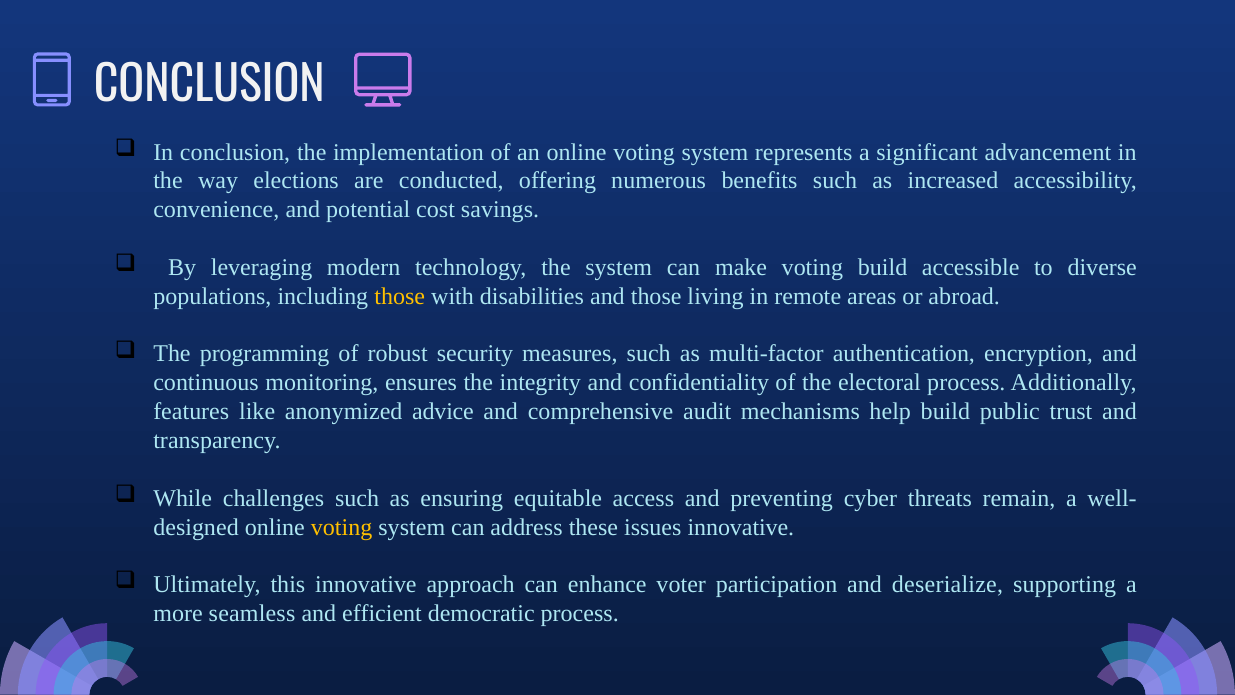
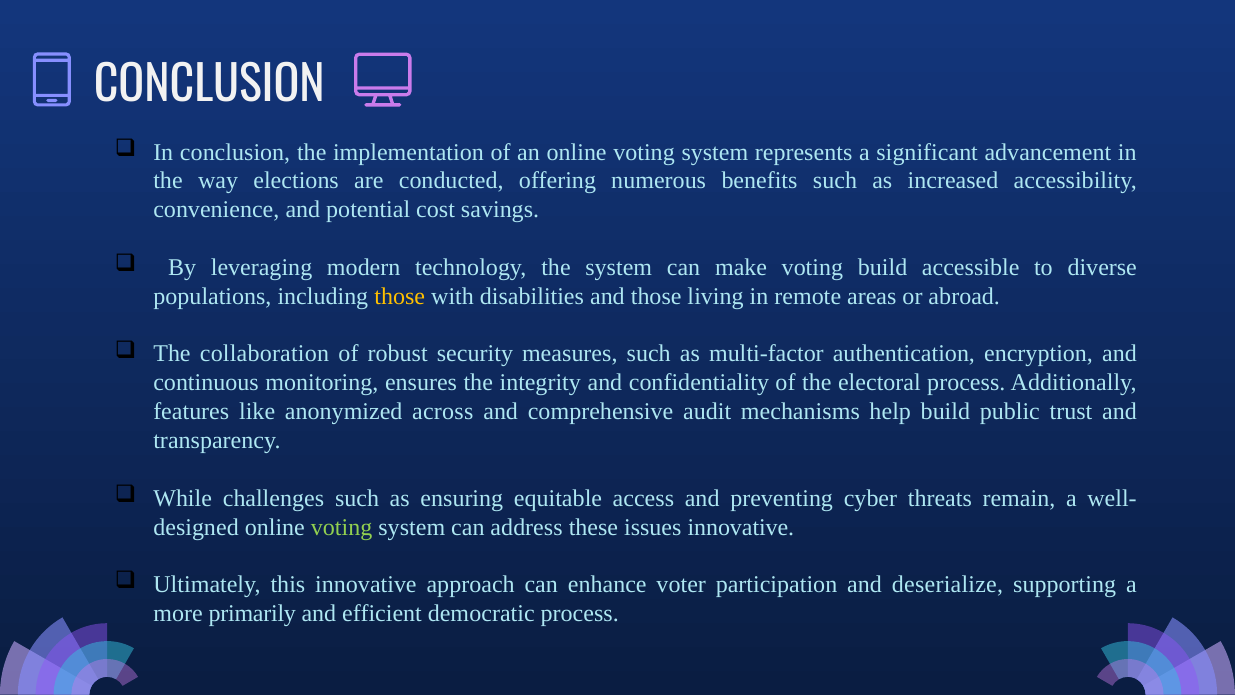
programming: programming -> collaboration (264, 354)
advice: advice -> across (443, 412)
voting colour: yellow -> light green (342, 527)
seamless: seamless -> primarily (252, 613)
